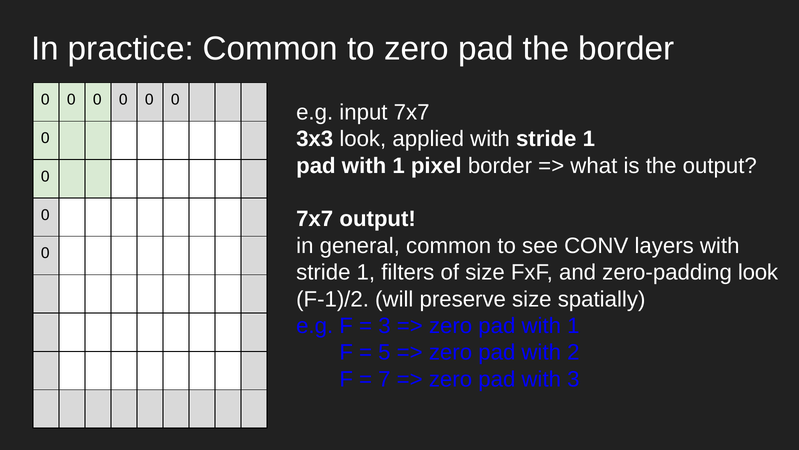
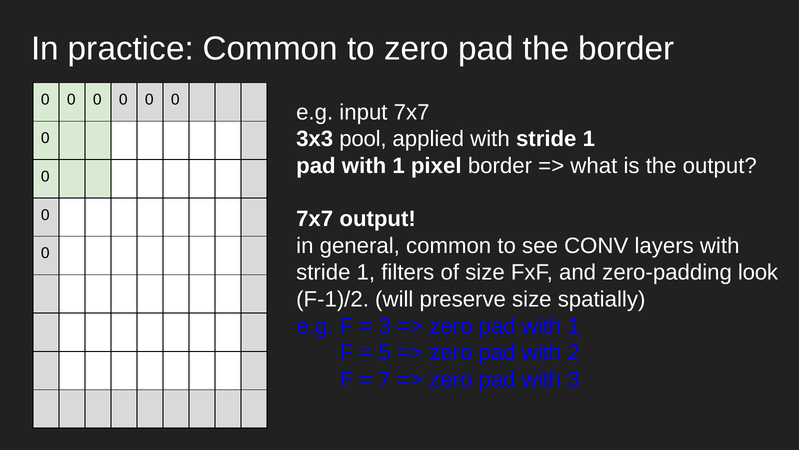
3x3 look: look -> pool (363, 139)
